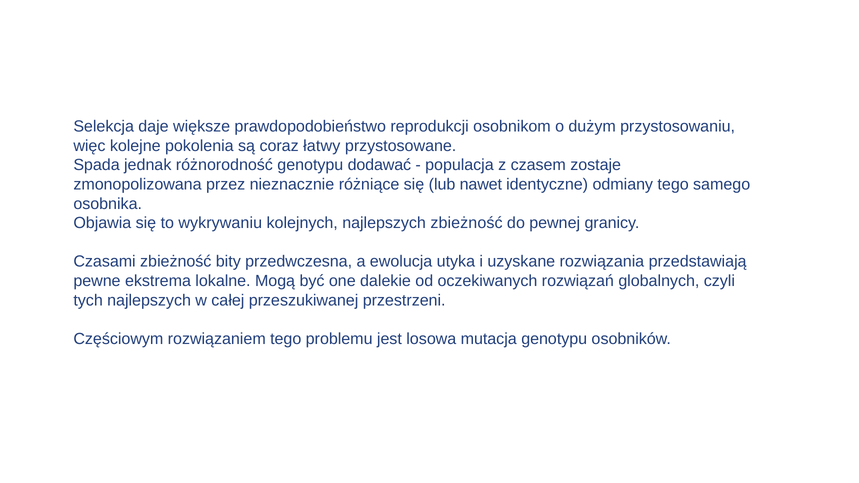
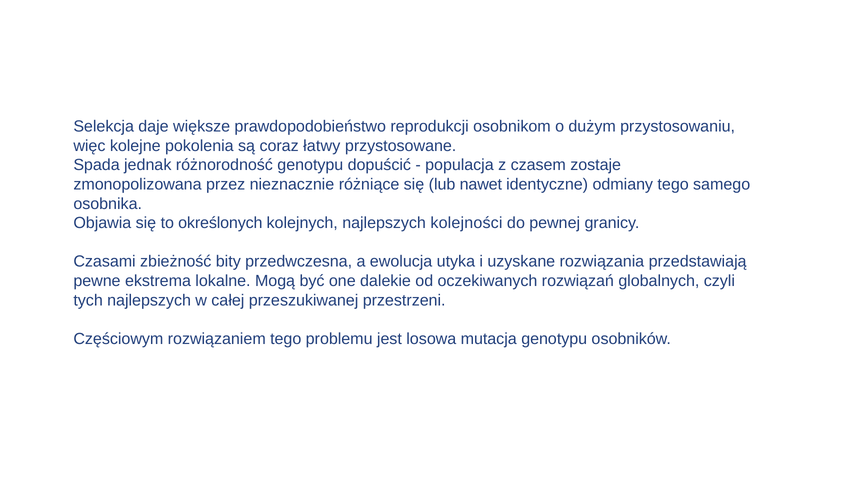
dodawać: dodawać -> dopuścić (379, 165)
wykrywaniu: wykrywaniu -> określonych (220, 223)
najlepszych zbieżność: zbieżność -> kolejności (466, 223)
